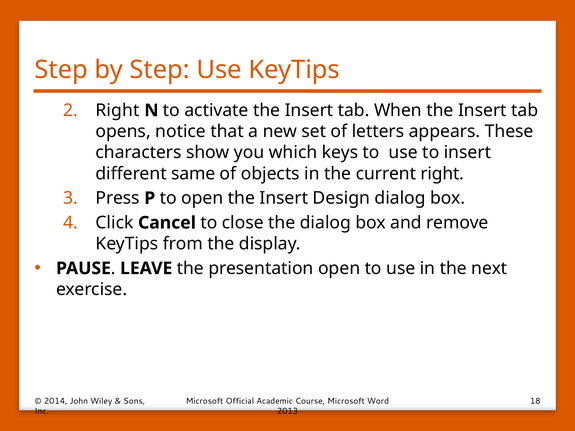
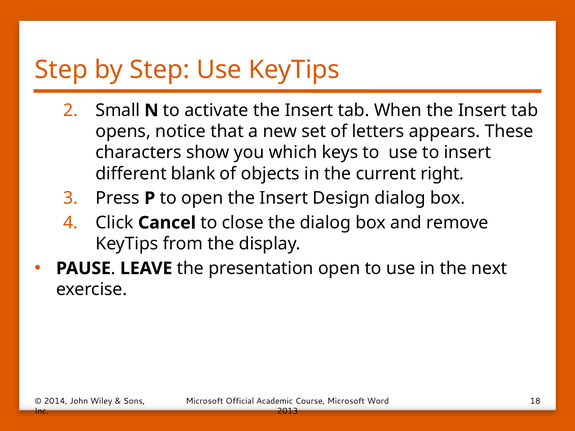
Right: Right -> Small (118, 110)
same: same -> blank (193, 174)
